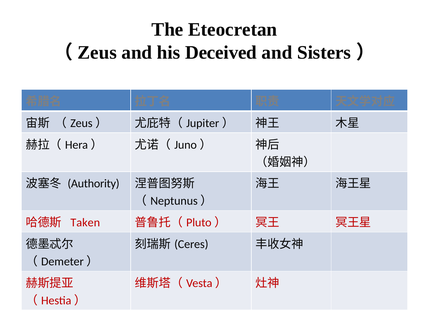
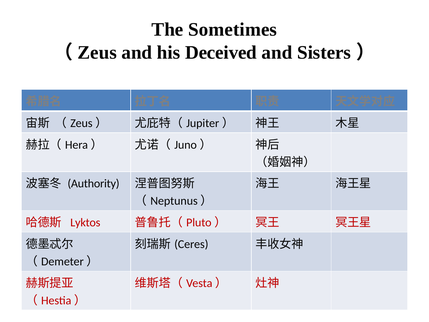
Eteocretan: Eteocretan -> Sometimes (233, 30)
Taken: Taken -> Lyktos (85, 222)
